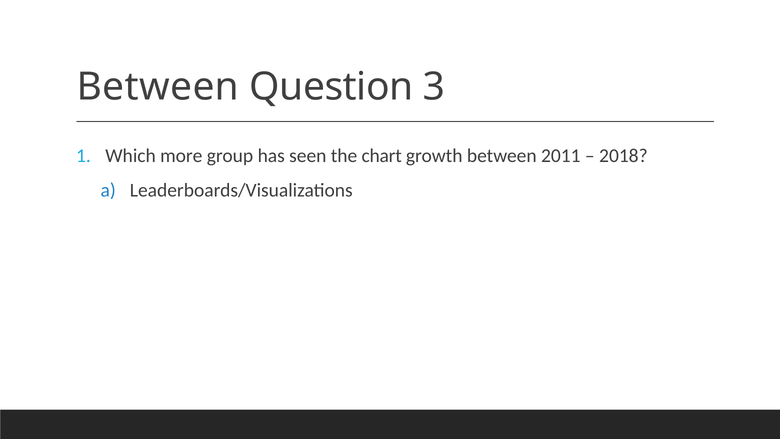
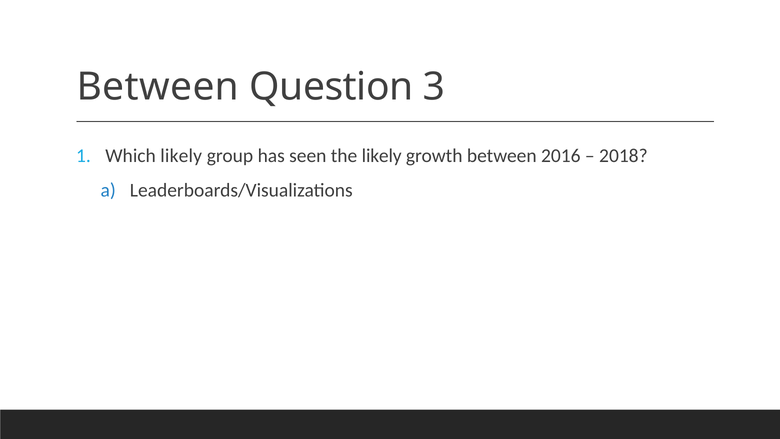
Which more: more -> likely (181, 156)
the chart: chart -> likely (382, 156)
2011: 2011 -> 2016 (561, 156)
